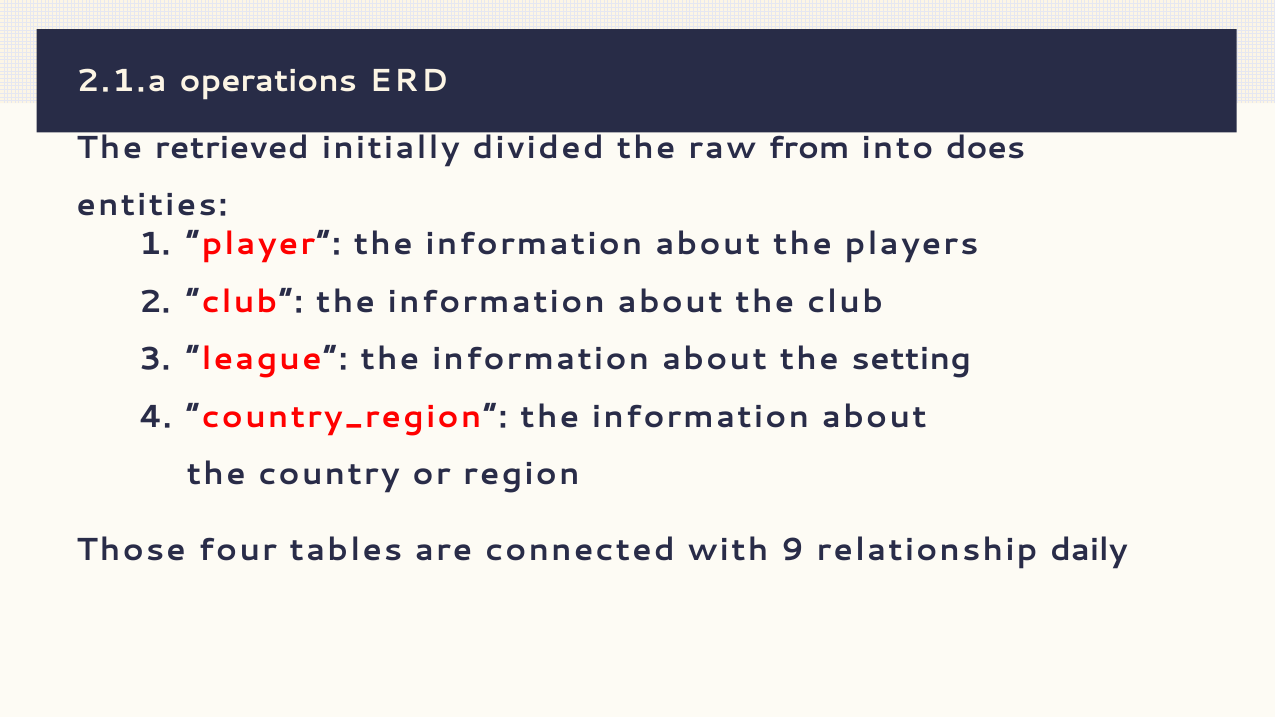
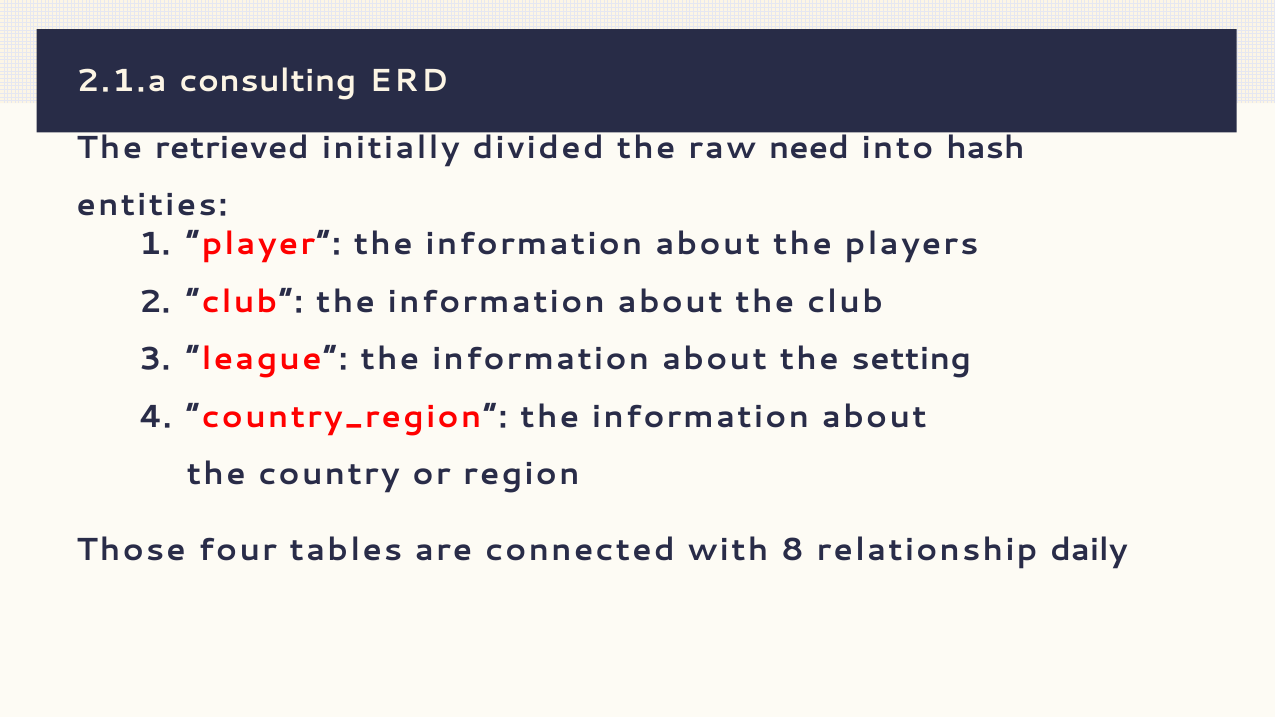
operations: operations -> consulting (268, 81)
from: from -> need (809, 148)
does: does -> hash (985, 148)
9: 9 -> 8 (793, 550)
